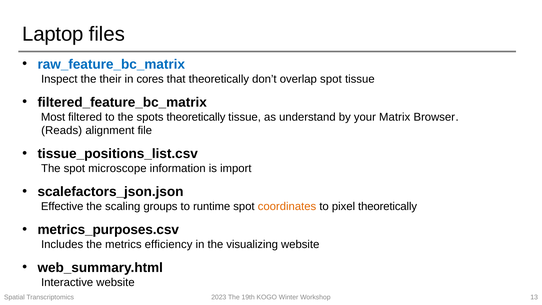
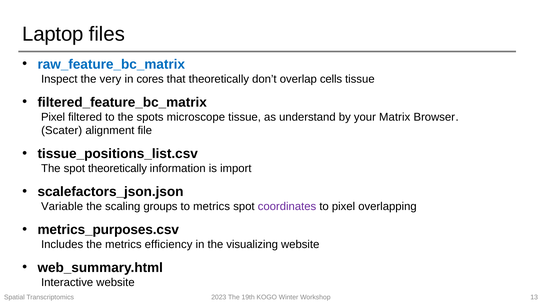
their: their -> very (110, 79)
overlap spot: spot -> cells (331, 79)
Most: Most -> Pixel (53, 117)
spots theoretically: theoretically -> microscope (196, 117)
Reads: Reads -> Scater (62, 130)
spot microscope: microscope -> theoretically (117, 168)
Effective: Effective -> Variable (62, 206)
to runtime: runtime -> metrics (212, 206)
coordinates colour: orange -> purple (287, 206)
pixel theoretically: theoretically -> overlapping (387, 206)
